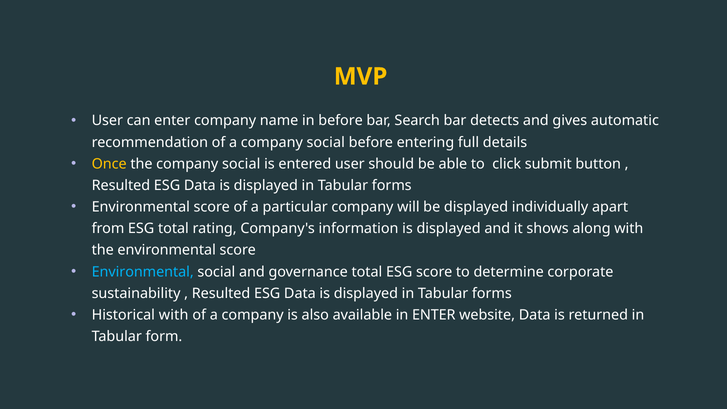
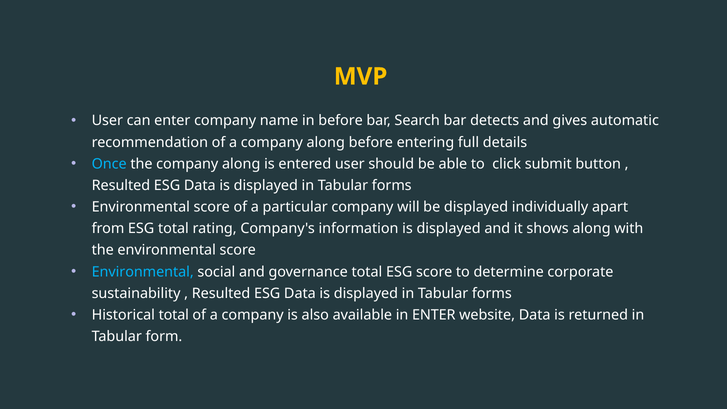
a company social: social -> along (326, 142)
Once colour: yellow -> light blue (109, 164)
the company social: social -> along (241, 164)
Historical with: with -> total (174, 315)
